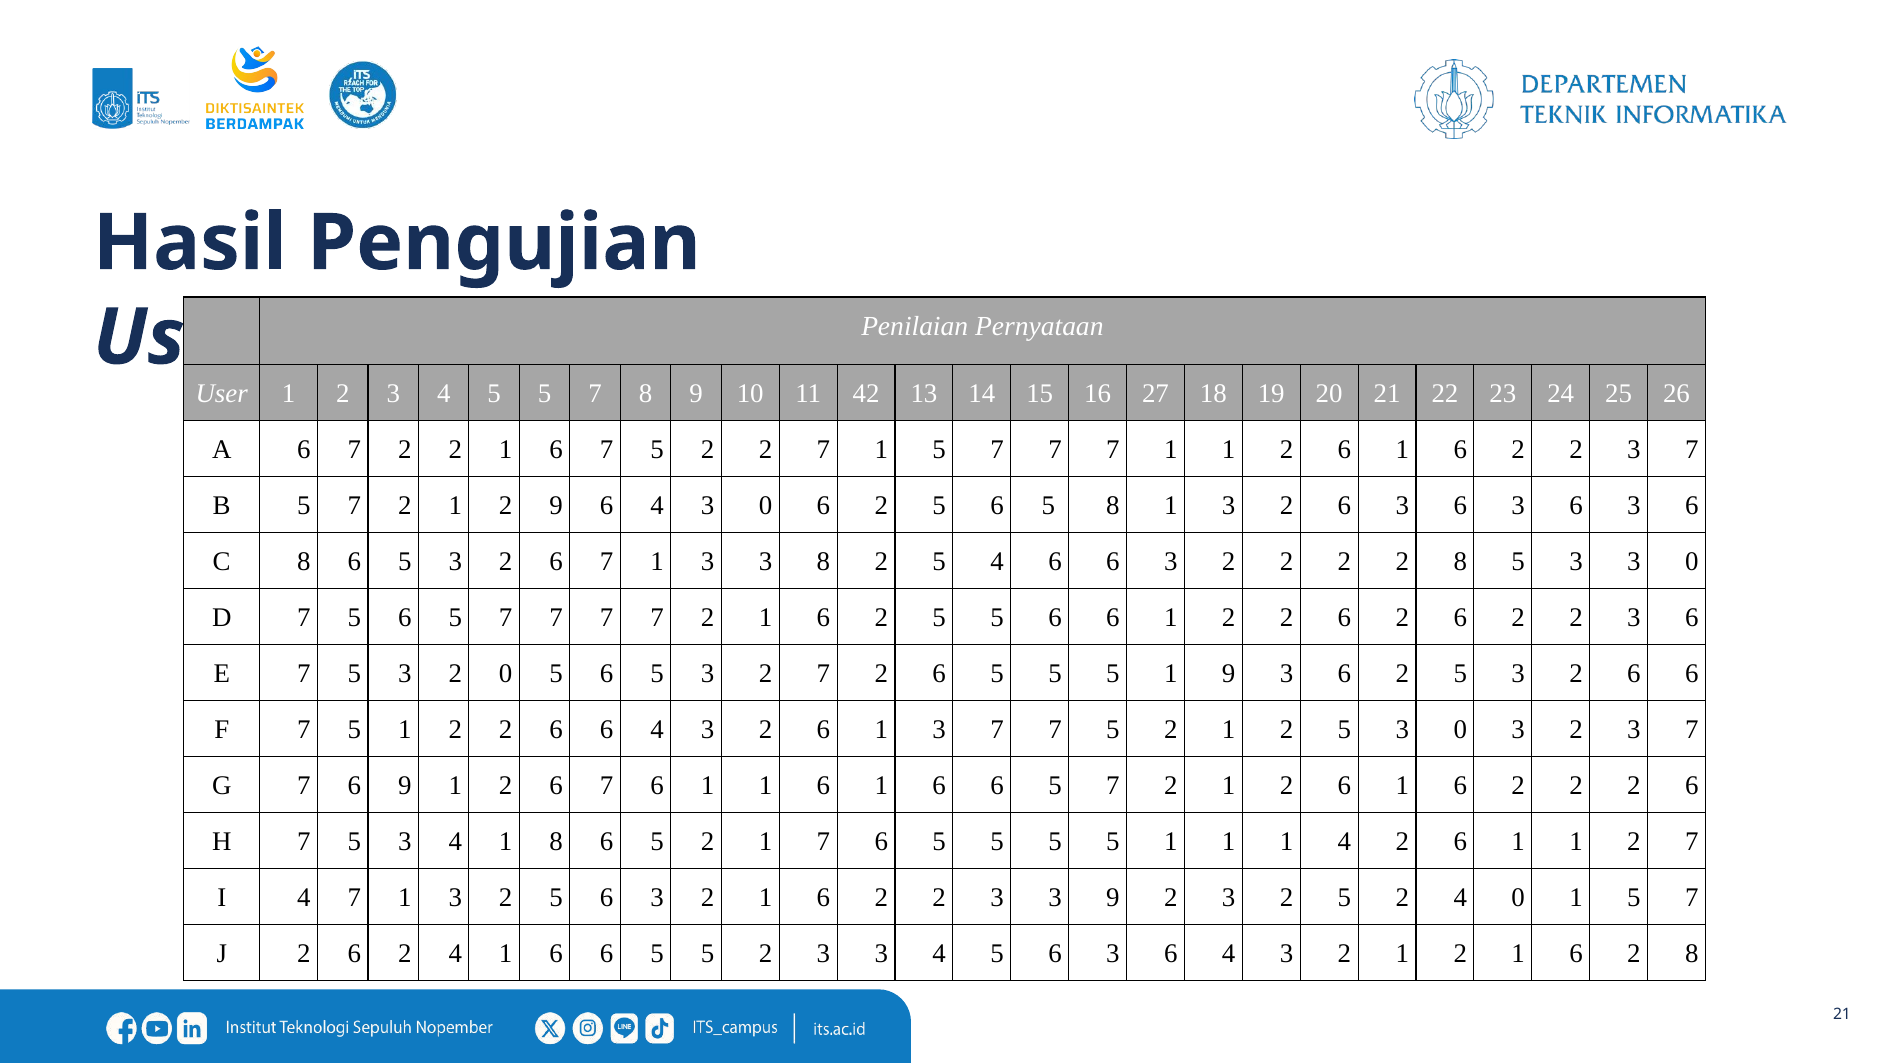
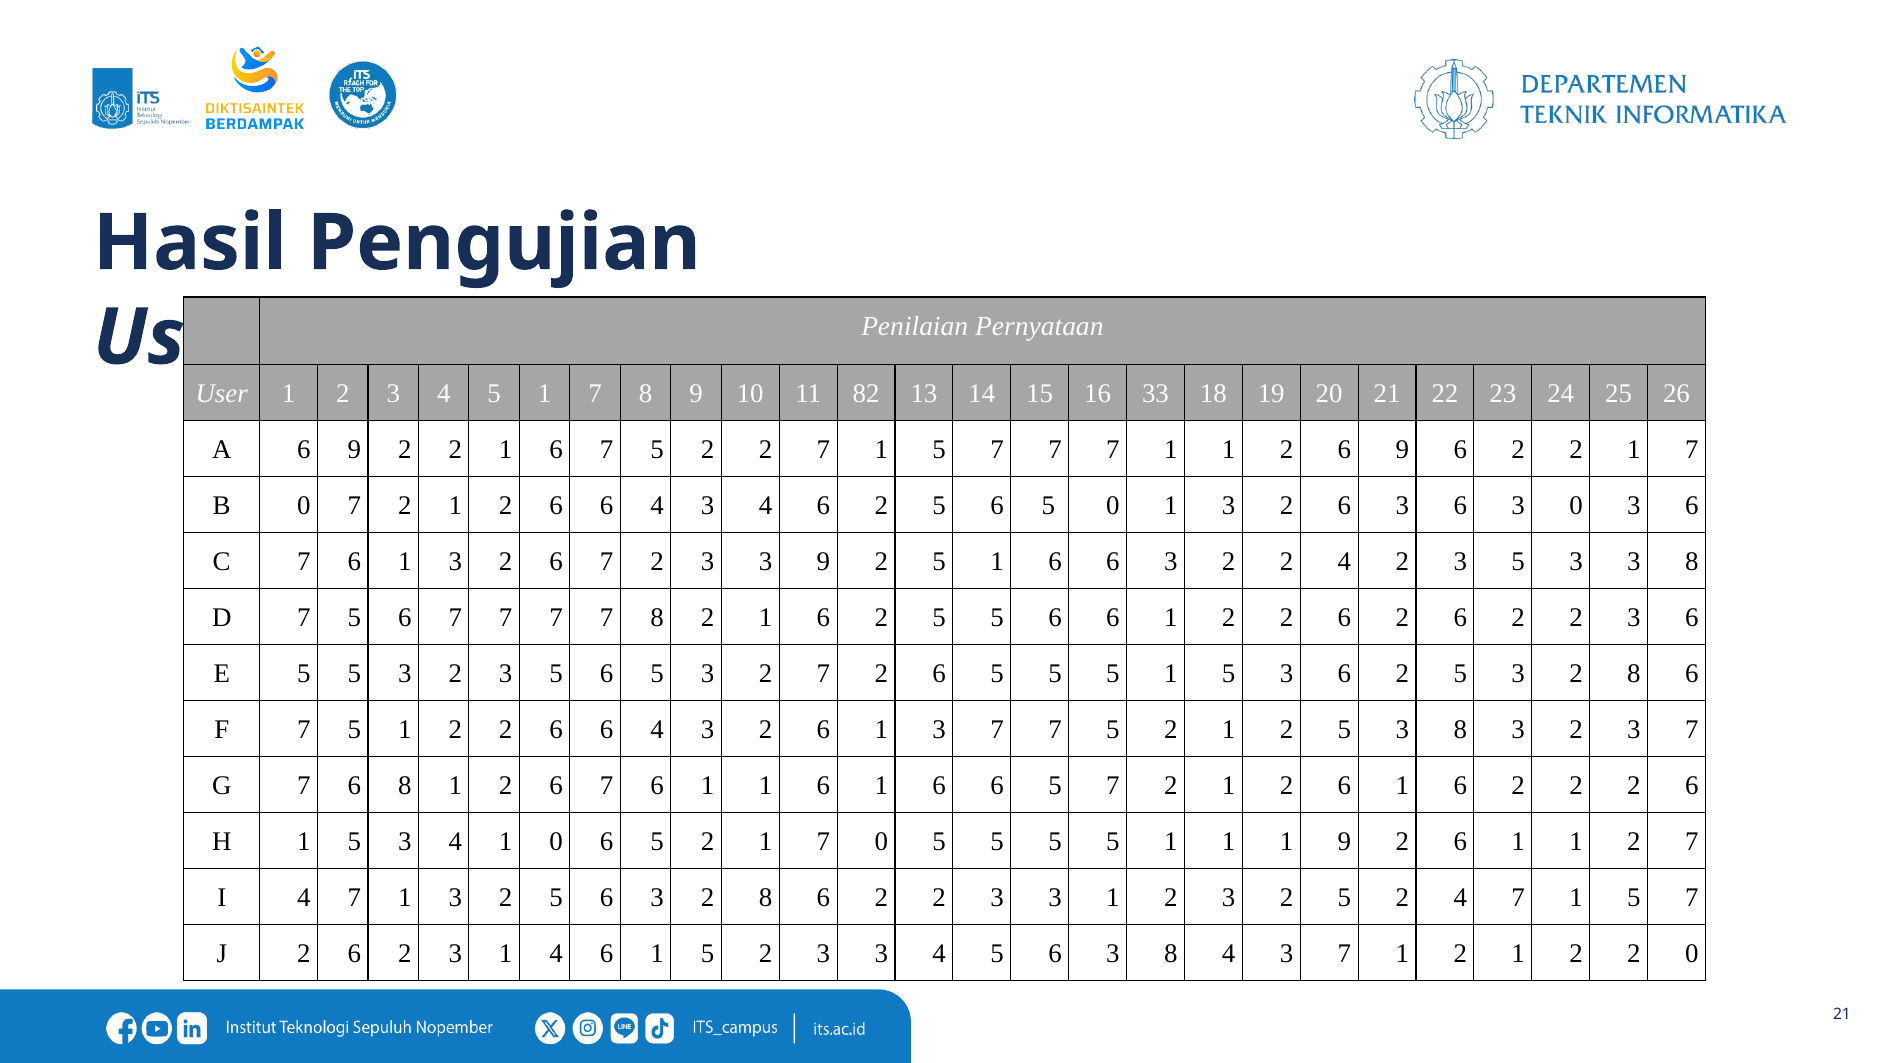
4 5 5: 5 -> 1 (545, 394)
42: 42 -> 82 (866, 394)
27: 27 -> 33 (1156, 394)
A 6 7: 7 -> 9 (354, 450)
1: 1 -> 9 (1402, 450)
3: 3 -> 1 (1634, 450)
B 5: 5 -> 0 (304, 506)
9: 9 -> 6 (556, 506)
4 3 0: 0 -> 4 (766, 506)
5 8: 8 -> 0 (1113, 506)
6: 6 -> 0 (1576, 506)
C 8: 8 -> 7 (304, 562)
5: 5 -> 1 (405, 562)
6 7 1: 1 -> 2 (657, 562)
3 8: 8 -> 9 (823, 562)
2 5 4: 4 -> 1 (997, 562)
3 2 2 2: 2 -> 4 (1344, 562)
8: 8 -> 3 (1460, 562)
3 3 0: 0 -> 8 (1692, 562)
7 5 6 5: 5 -> 7 (455, 618)
7 7 7 7: 7 -> 8 (657, 618)
E 7: 7 -> 5 (304, 674)
5 3 2 0: 0 -> 3 (506, 674)
5 1 9: 9 -> 5 (1229, 674)
6: 6 -> 8 (1634, 674)
5 3 0: 0 -> 8 (1460, 730)
6 9: 9 -> 8 (405, 786)
H 7: 7 -> 1 (304, 842)
1 8: 8 -> 0 (556, 842)
1 7 6: 6 -> 0 (881, 842)
1 4: 4 -> 9 (1344, 842)
6 3 2 1: 1 -> 8 (766, 898)
3 3 9: 9 -> 1 (1113, 898)
2 4 0: 0 -> 7 (1518, 898)
6 2 4: 4 -> 3 (455, 954)
6: 6 -> 4 (556, 954)
5: 5 -> 1 (657, 954)
5 6 3 6: 6 -> 8 (1171, 954)
2: 2 -> 7 (1344, 954)
1 2 1 6: 6 -> 2 (1576, 954)
8: 8 -> 0 (1692, 954)
